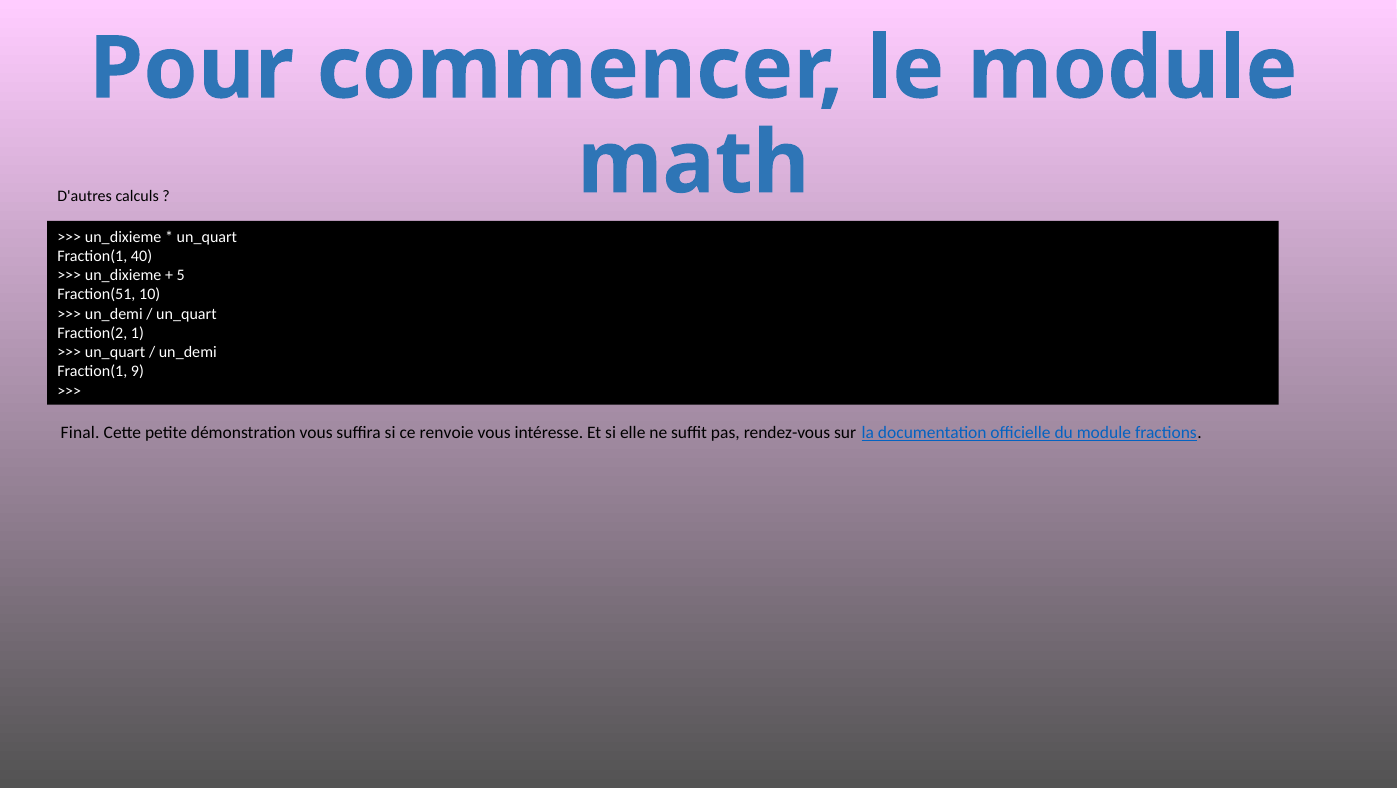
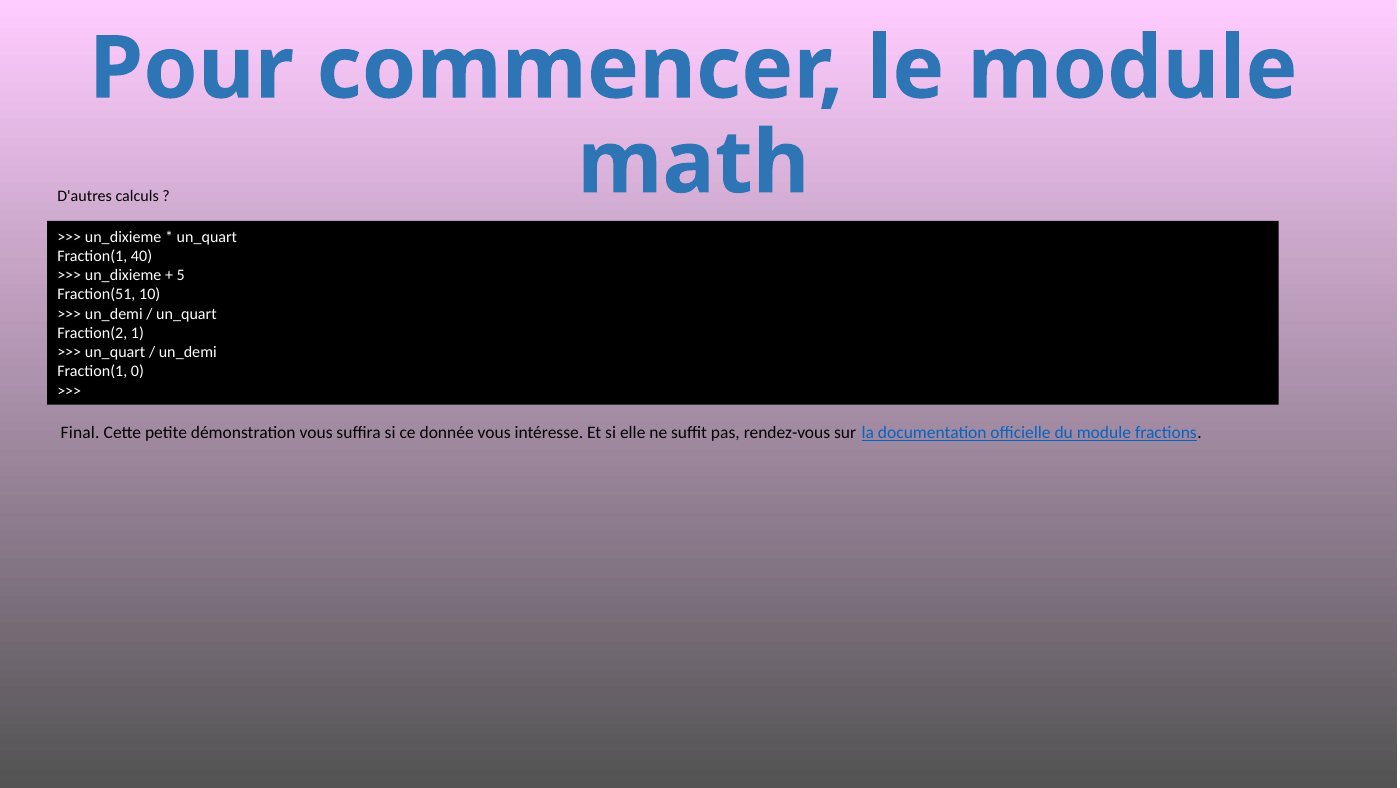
9: 9 -> 0 (137, 371)
renvoie: renvoie -> donnée (447, 433)
